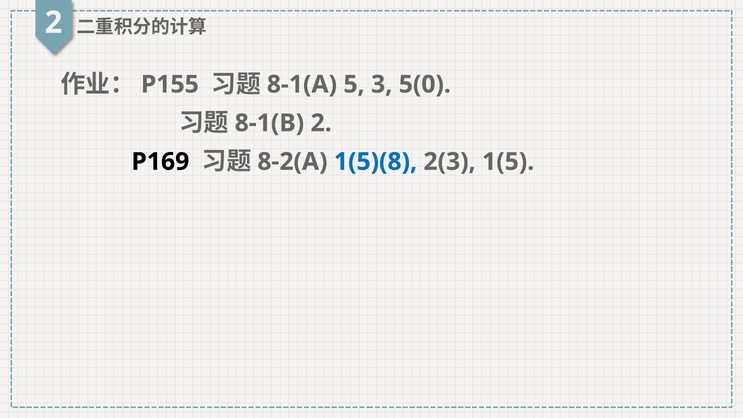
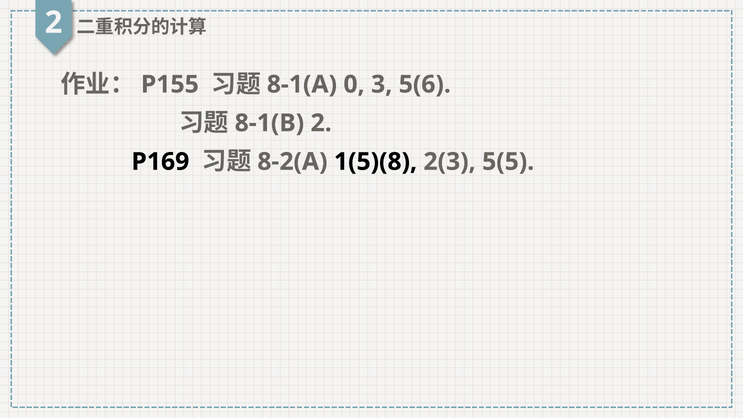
5: 5 -> 0 (354, 84)
5(0: 5(0 -> 5(6 (425, 84)
1(5)(8 colour: blue -> black (376, 162)
1(5: 1(5 -> 5(5 (508, 162)
